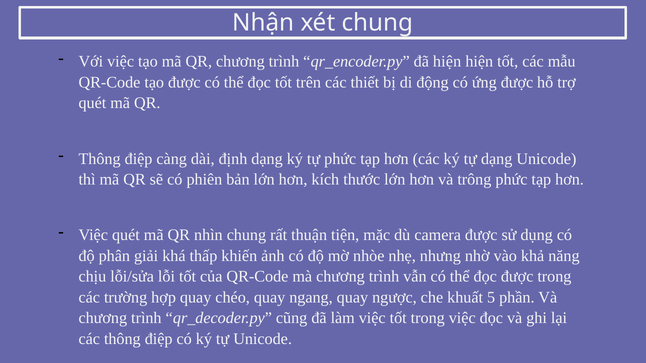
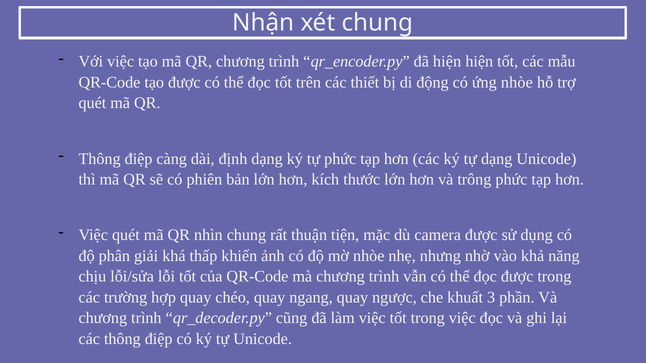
ứng được: được -> nhòe (517, 82)
5: 5 -> 3 (491, 298)
